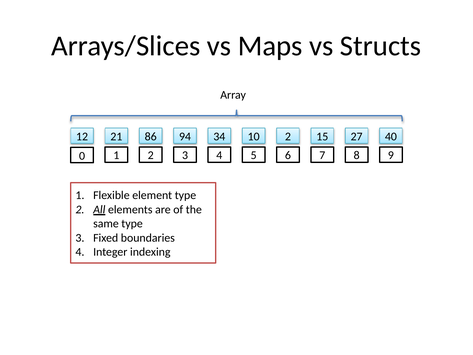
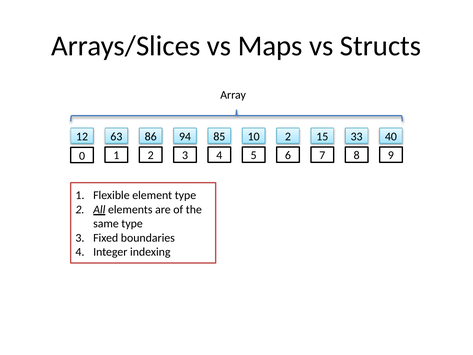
21: 21 -> 63 (116, 136)
34: 34 -> 85 (219, 136)
27: 27 -> 33 (357, 136)
